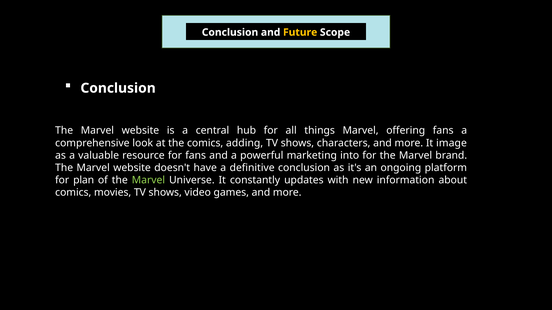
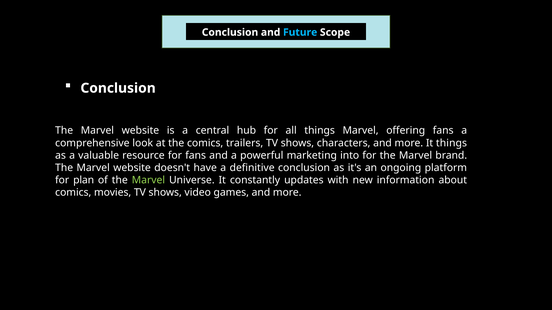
Future colour: yellow -> light blue (300, 32)
adding: adding -> trailers (245, 143)
It image: image -> things (452, 143)
